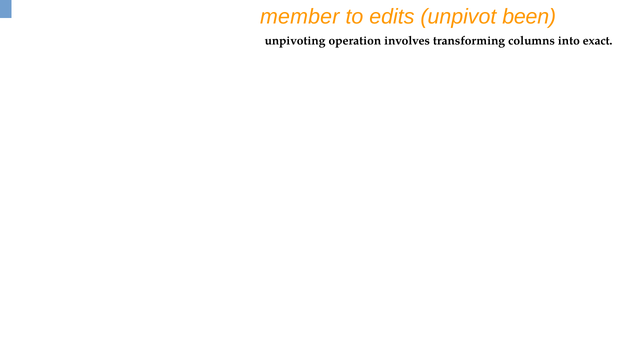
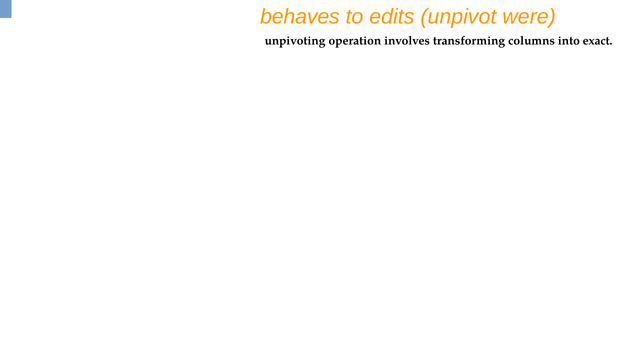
member: member -> behaves (300, 17)
been: been -> were (529, 17)
